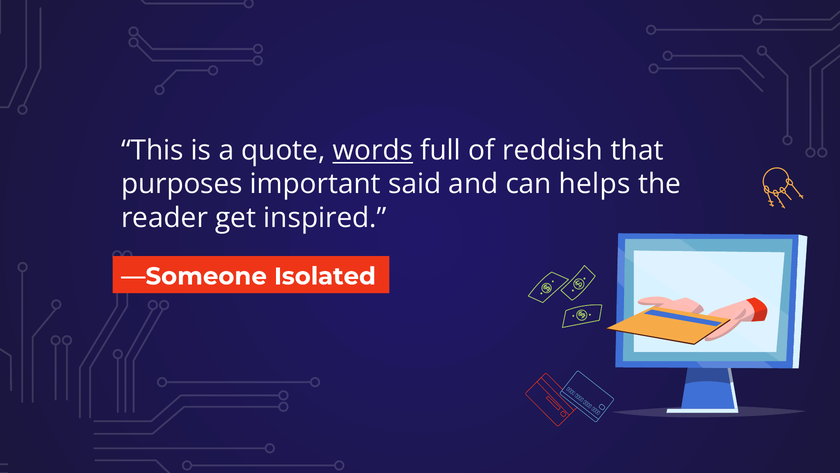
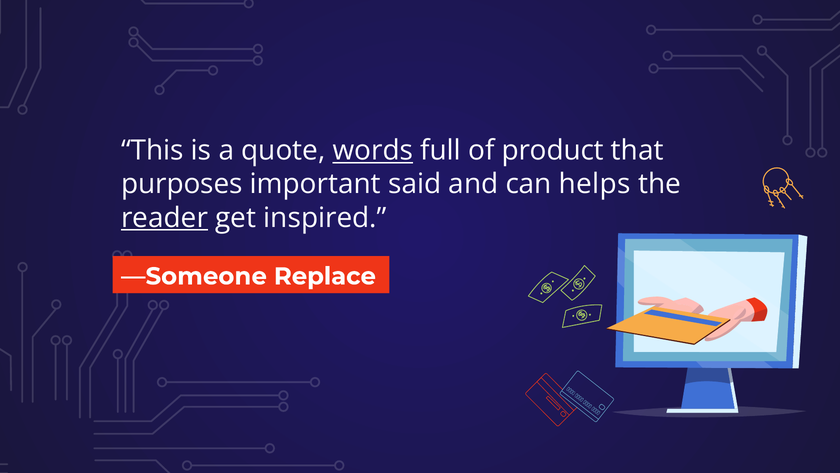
reddish: reddish -> product (553, 150)
reader underline: none -> present (165, 218)
Isolated: Isolated -> Replace (325, 276)
